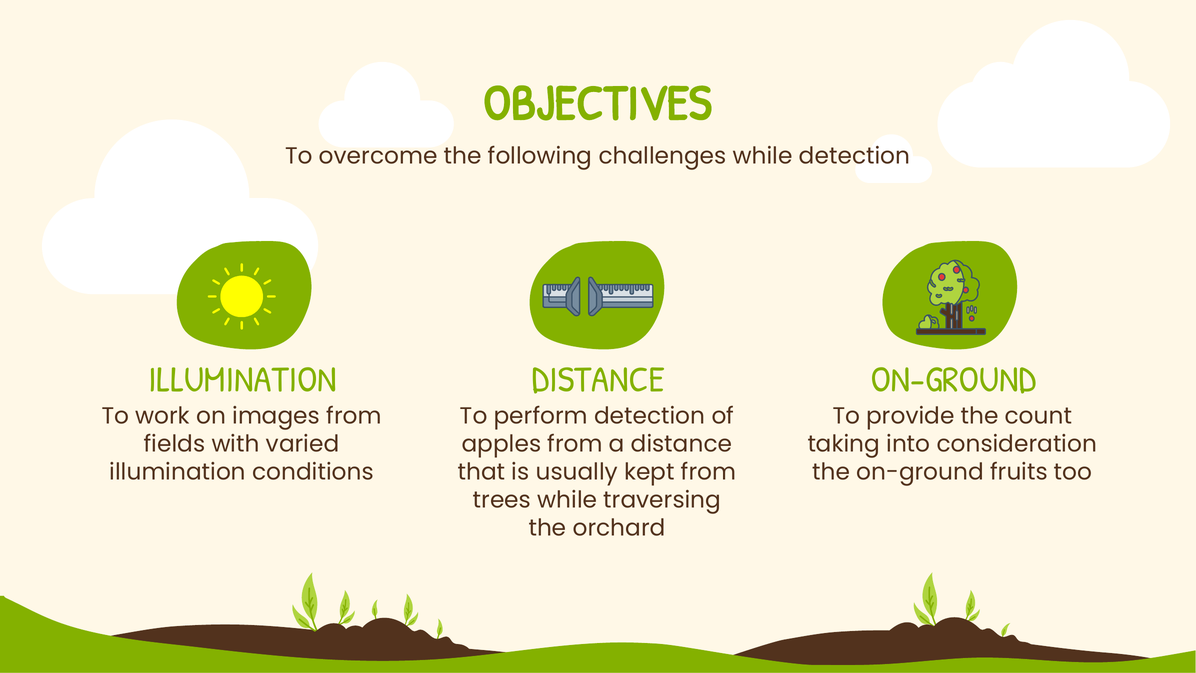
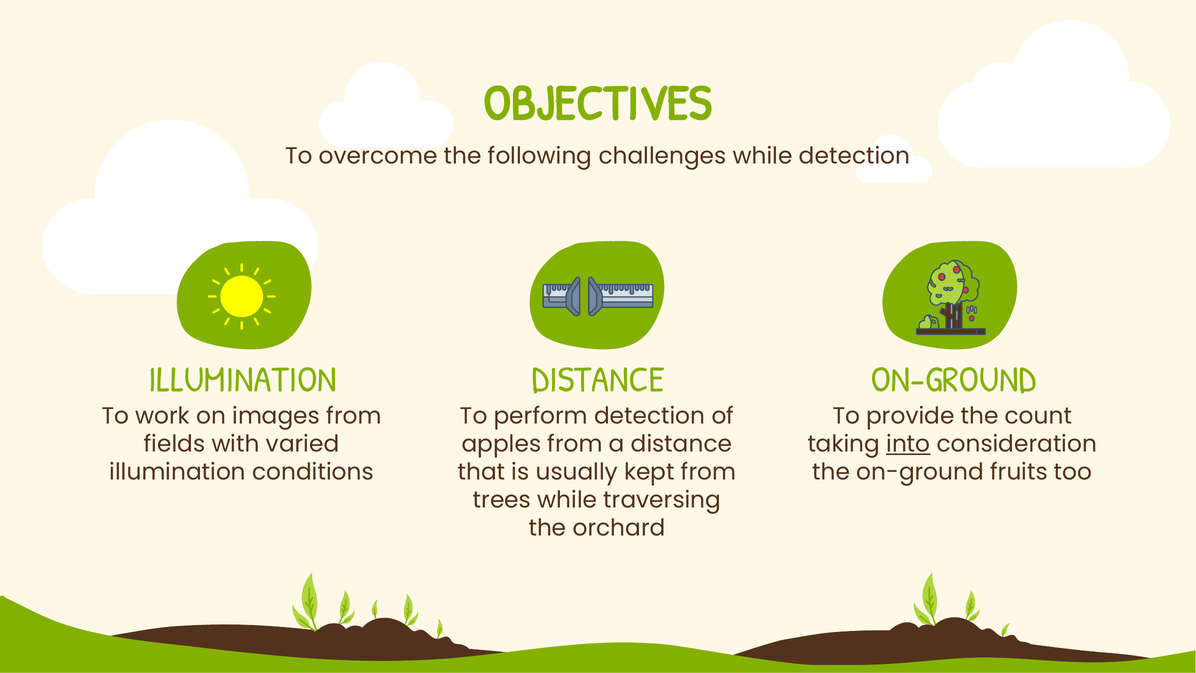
into underline: none -> present (908, 444)
